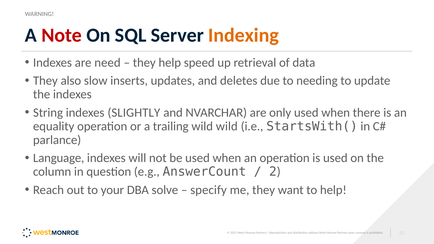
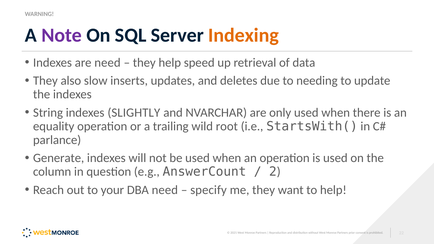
Note colour: red -> purple (62, 35)
wild wild: wild -> root (227, 126)
Language: Language -> Generate (59, 158)
DBA solve: solve -> need (165, 190)
